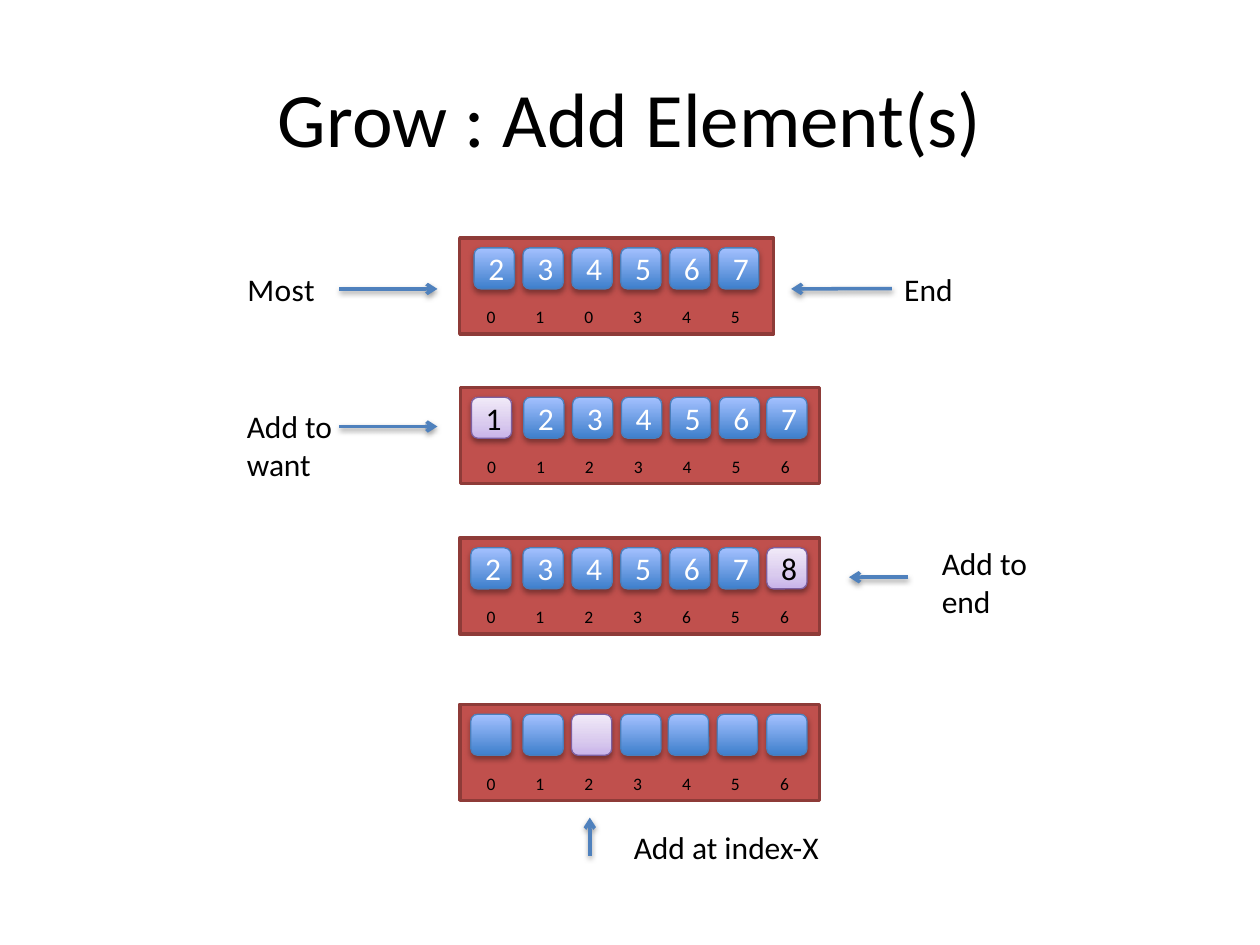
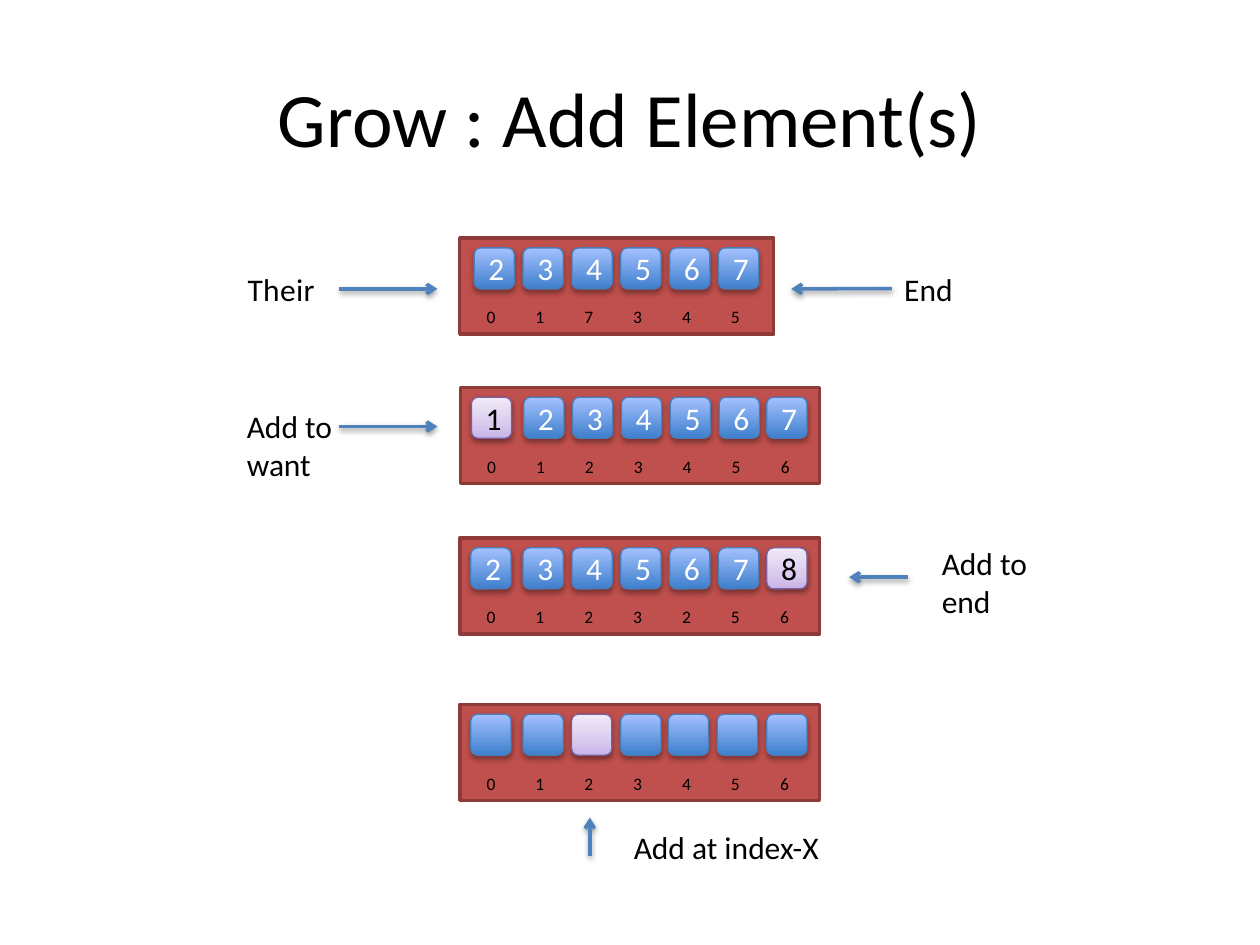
Most: Most -> Their (281, 291)
0 1 0: 0 -> 7 (589, 318)
3 6: 6 -> 2 (686, 618)
